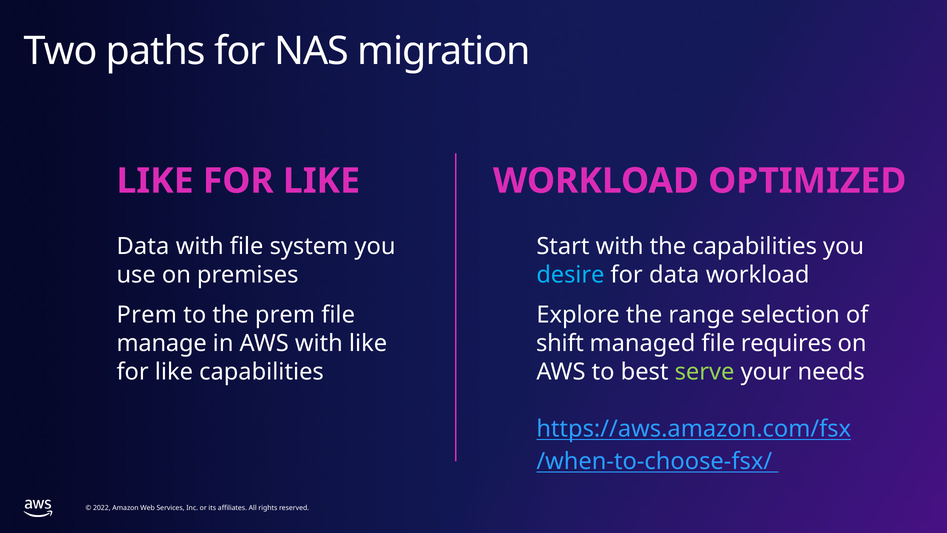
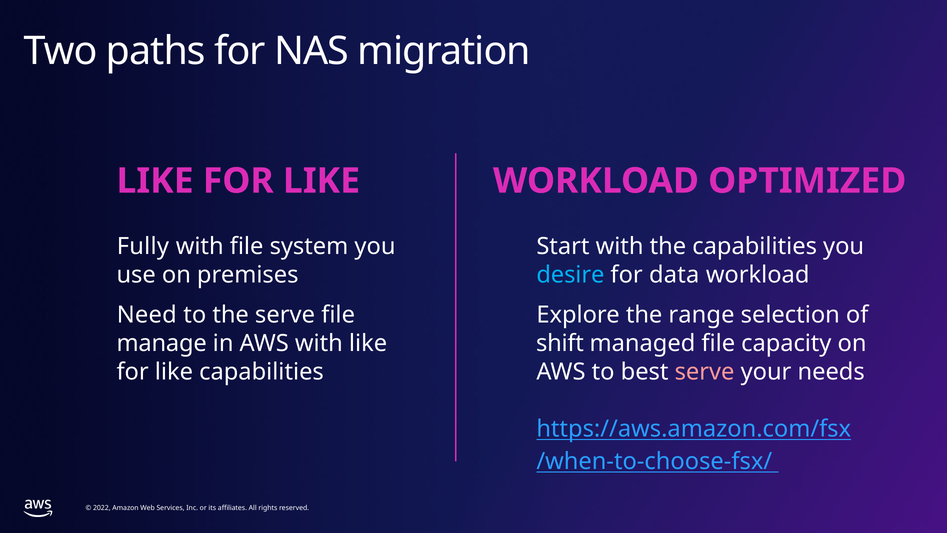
Data: Data -> Fully (143, 246)
Prem: Prem -> Need (147, 315)
the prem: prem -> serve (285, 315)
requires: requires -> capacity (786, 343)
serve colour: light green -> pink (705, 372)
